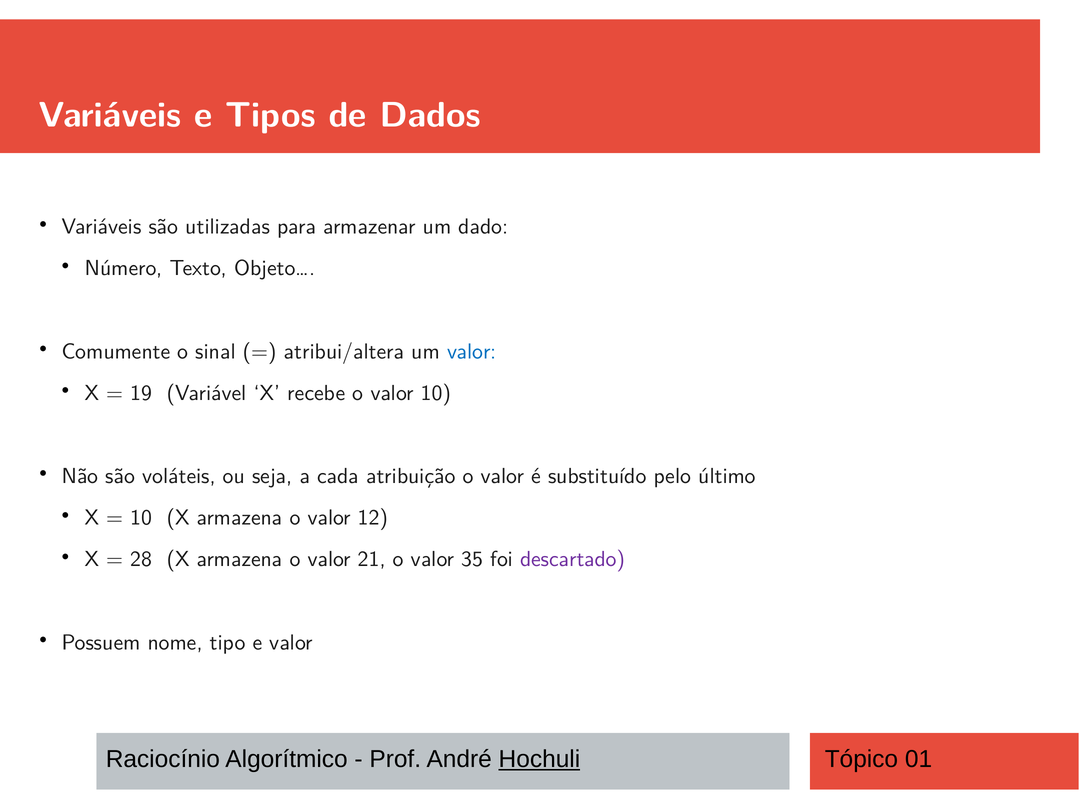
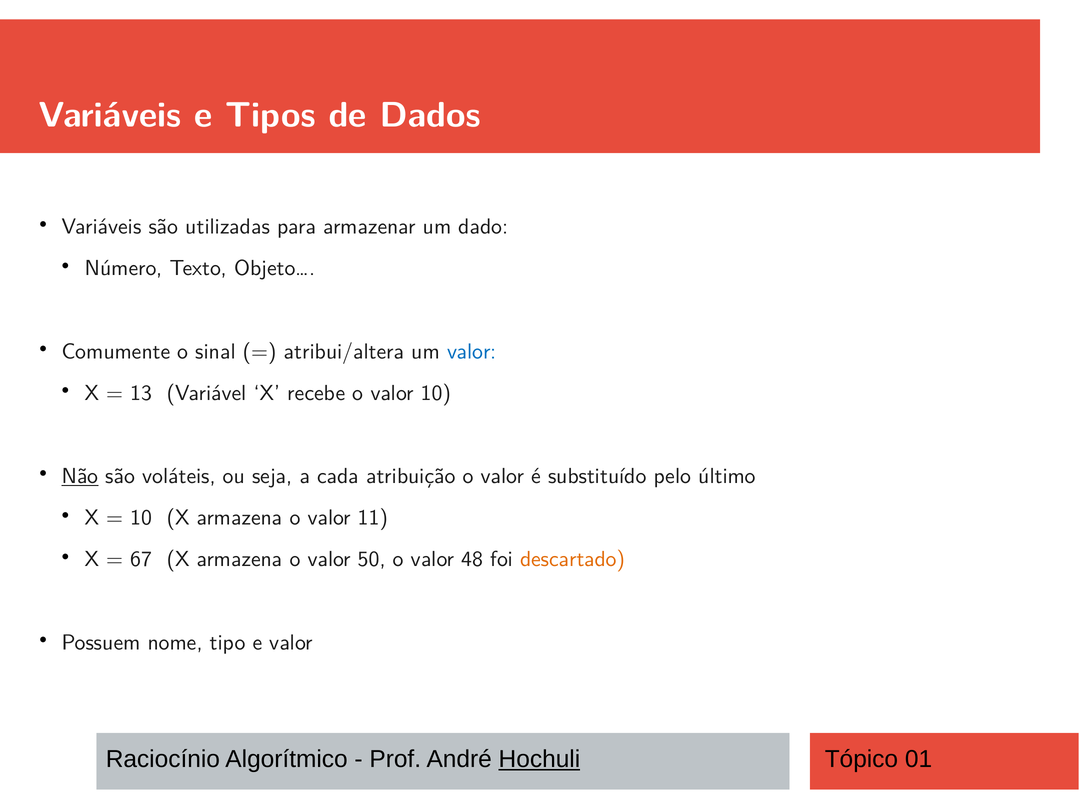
19: 19 -> 13 (141, 393)
Não underline: none -> present (80, 476)
12: 12 -> 11 (373, 518)
28: 28 -> 67 (141, 559)
21: 21 -> 50 (372, 559)
35: 35 -> 48 (472, 559)
descartado colour: purple -> orange (573, 559)
